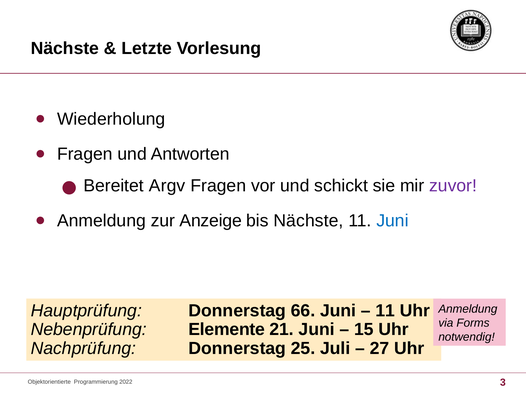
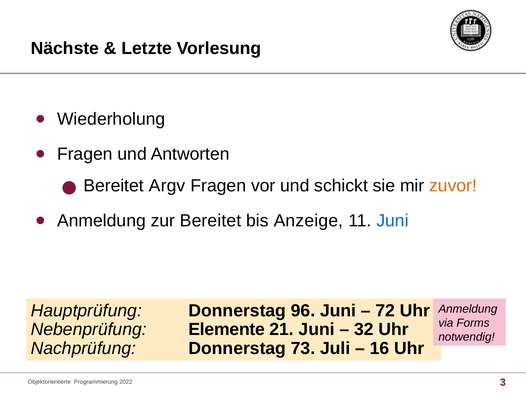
zuvor colour: purple -> orange (453, 186)
zur Anzeige: Anzeige -> Bereitet (211, 221)
bis Nächste: Nächste -> Anzeige (308, 221)
66: 66 -> 96 (303, 311)
11: 11 -> 72 (385, 311)
15: 15 -> 32 (364, 330)
25: 25 -> 73 (303, 349)
27: 27 -> 16 (379, 349)
